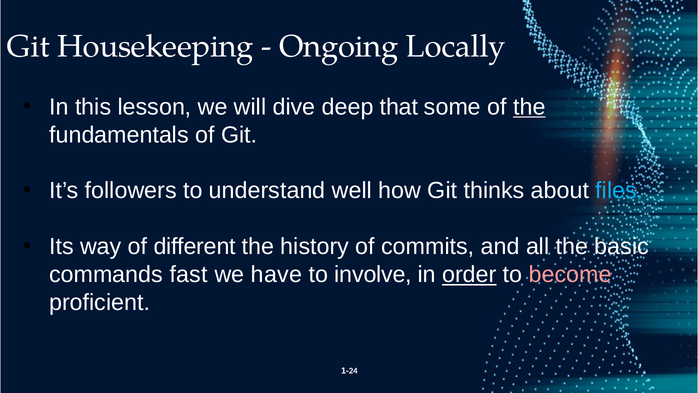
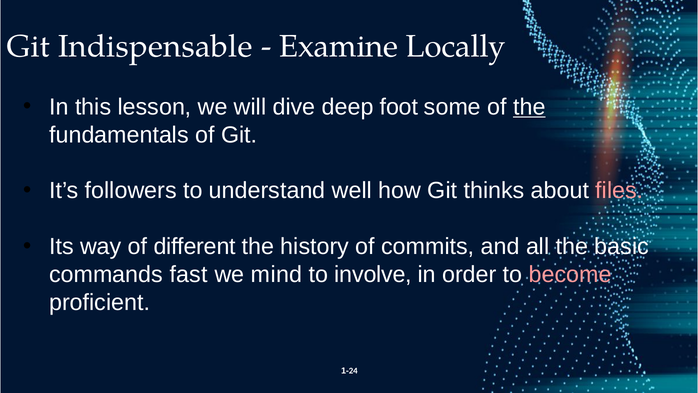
Housekeeping: Housekeeping -> Indispensable (155, 46)
Ongoing: Ongoing -> Examine (339, 46)
that: that -> foot (399, 107)
files colour: light blue -> pink (619, 191)
have: have -> mind (277, 274)
order underline: present -> none (469, 274)
